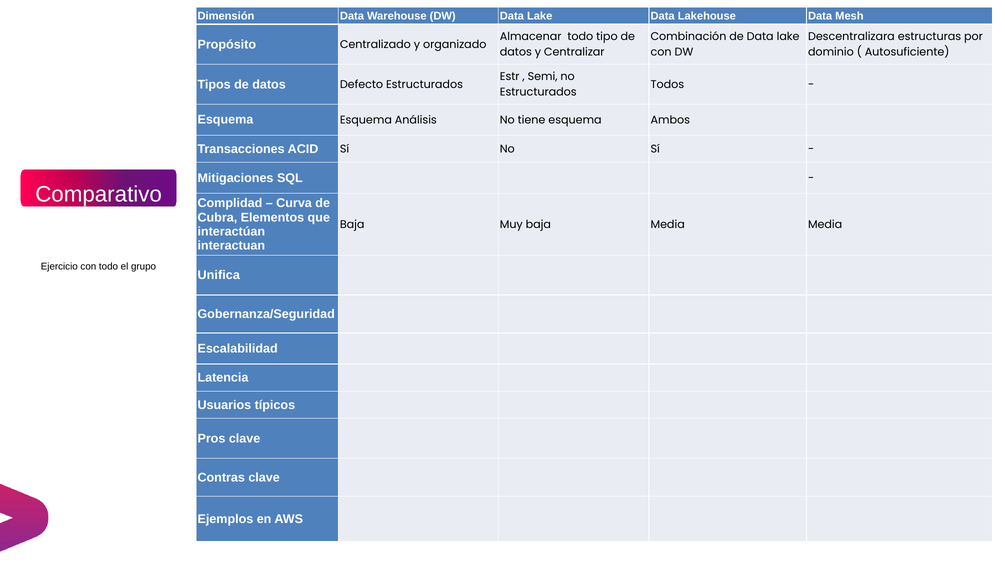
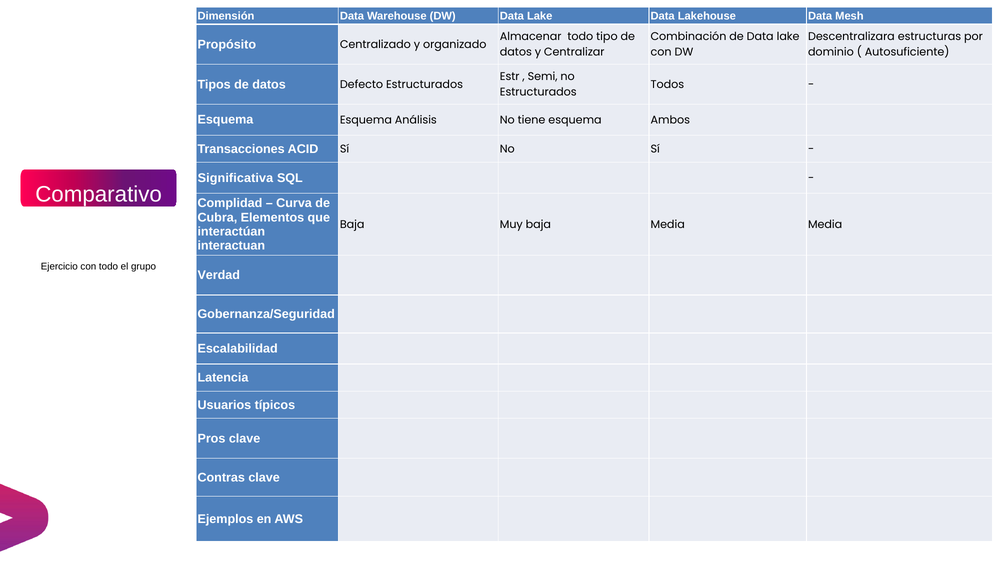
Mitigaciones: Mitigaciones -> Significativa (235, 178)
Unifica: Unifica -> Verdad (219, 275)
